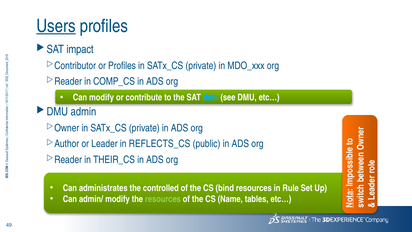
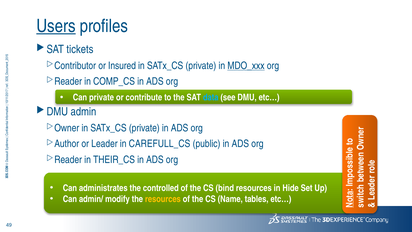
impact: impact -> tickets (80, 49)
or Profiles: Profiles -> Insured (122, 66)
MDO_xxx underline: none -> present (246, 66)
Can modify: modify -> private (102, 97)
REFLECTS_CS: REFLECTS_CS -> CAREFULL_CS (160, 144)
Rule: Rule -> Hide (291, 188)
resources colour: light green -> yellow (163, 199)
